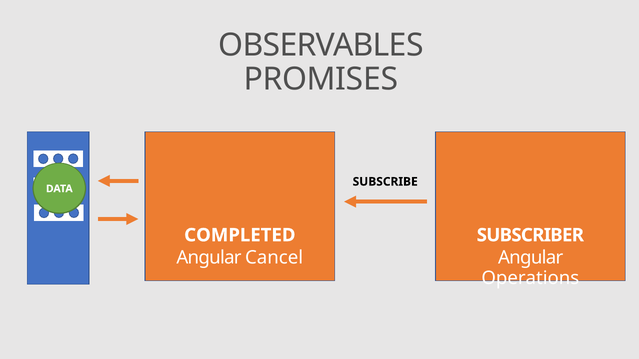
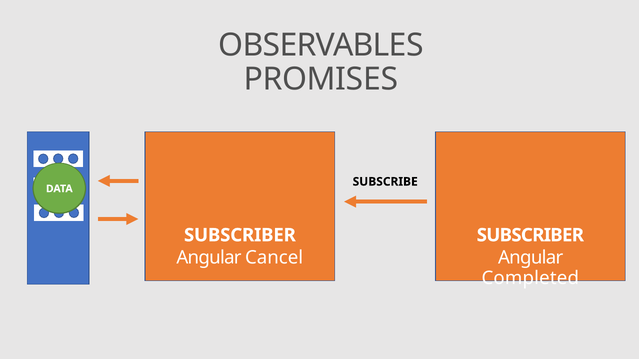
COMPLETED: COMPLETED -> SUBSCRIBER (240, 235)
Operations: Operations -> Completed (530, 278)
